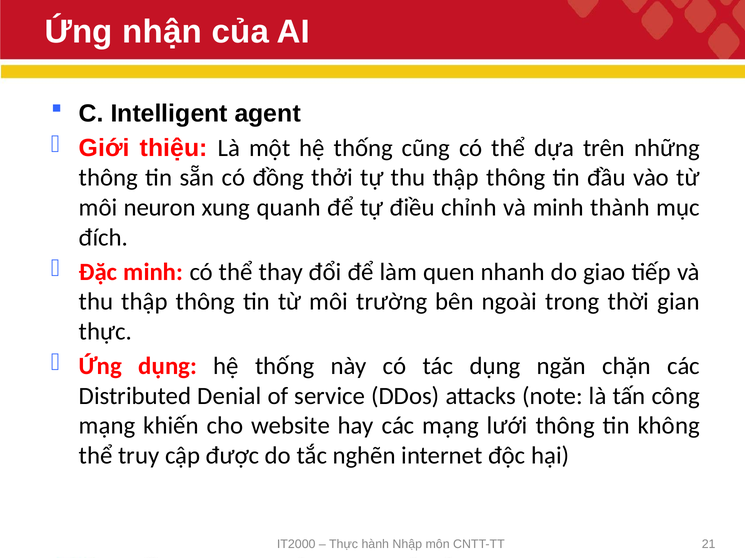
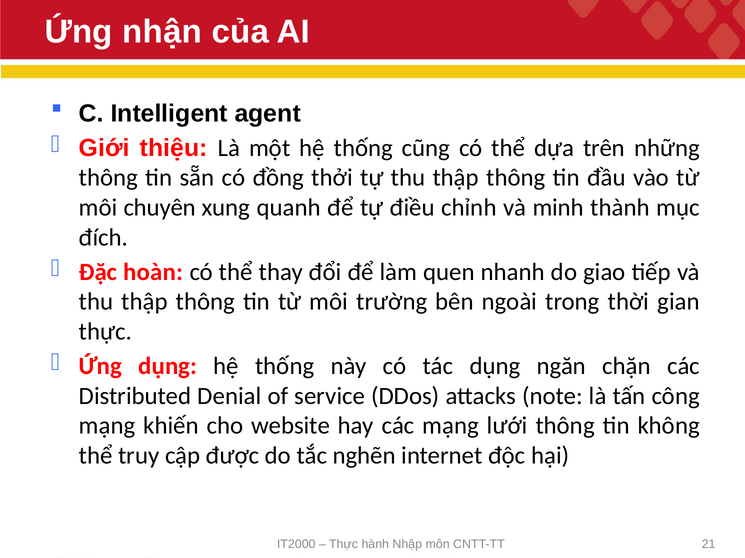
neuron: neuron -> chuyên (160, 208)
Đặc minh: minh -> hoàn (153, 272)
